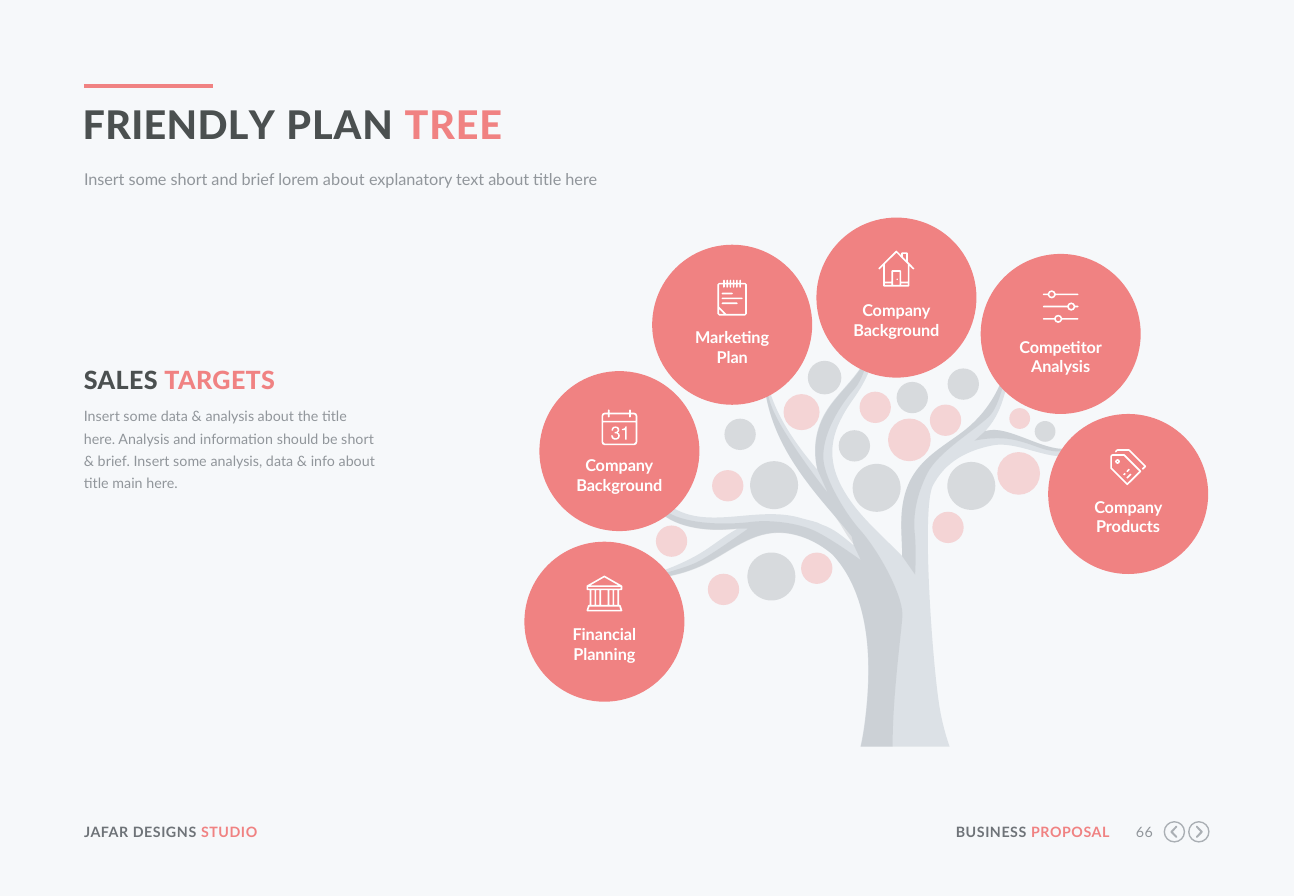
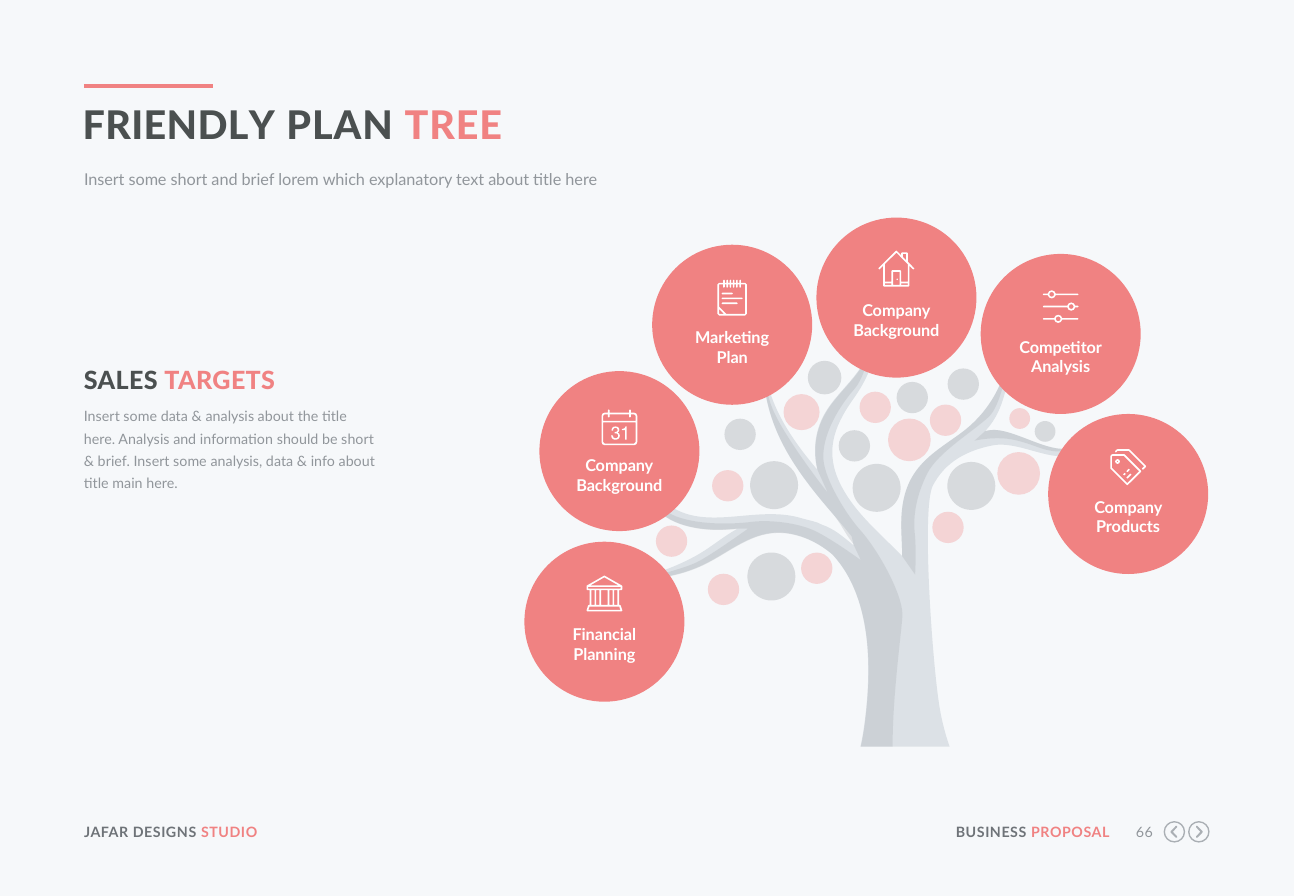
lorem about: about -> which (344, 180)
